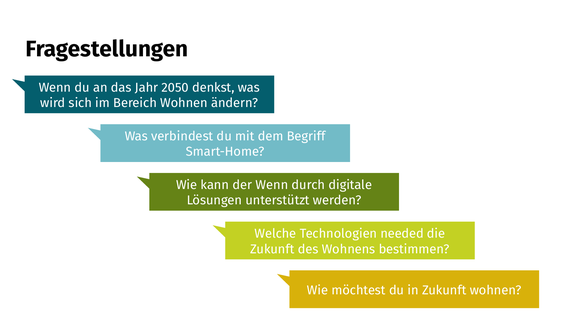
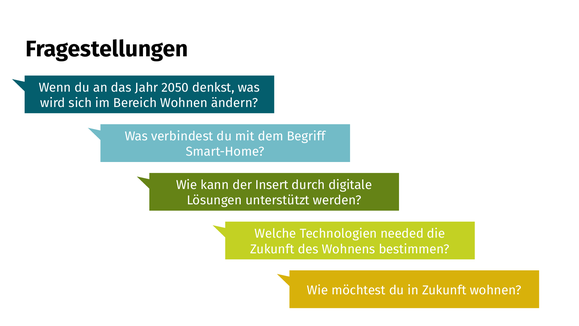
der Wenn: Wenn -> Insert (272, 185)
